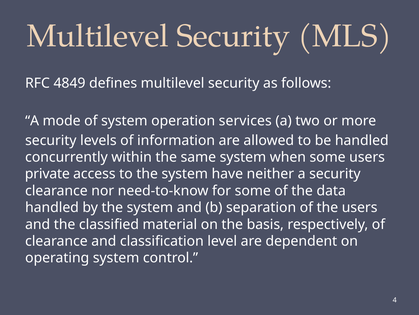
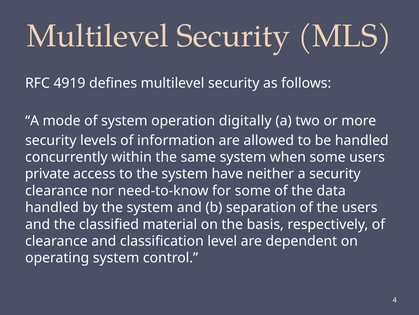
4849: 4849 -> 4919 (69, 83)
services: services -> digitally (245, 121)
